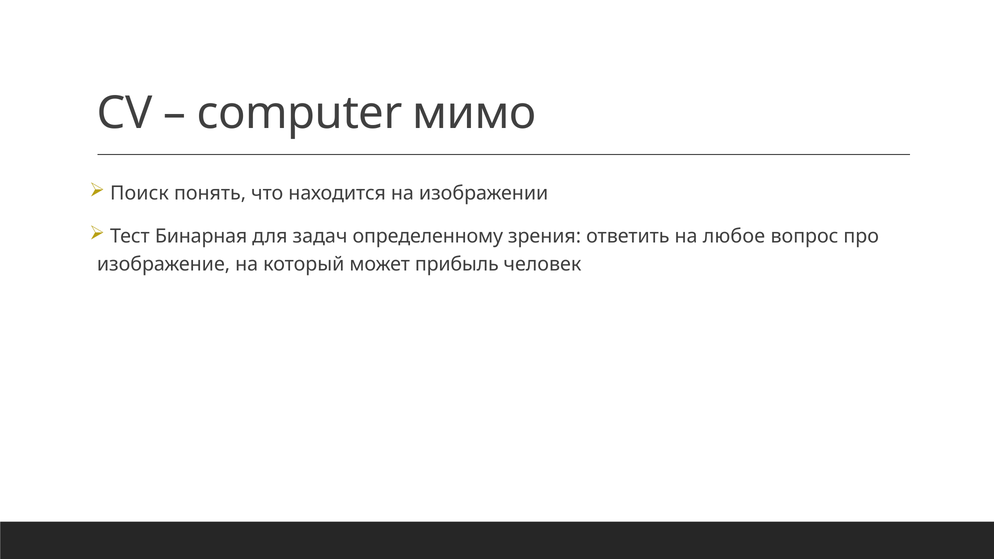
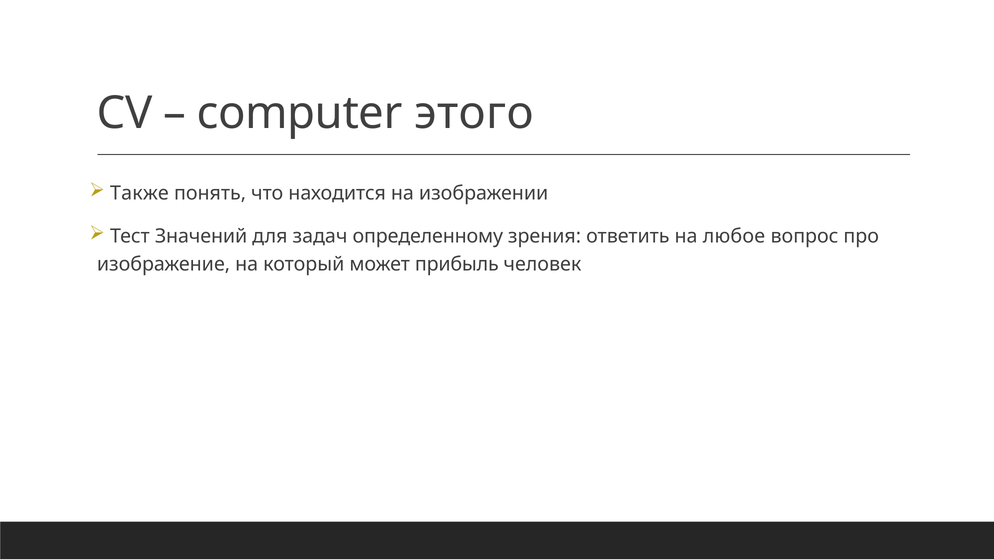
мимо: мимо -> этого (474, 113)
Поиск: Поиск -> Также (139, 193)
Бинарная: Бинарная -> Значений (201, 236)
